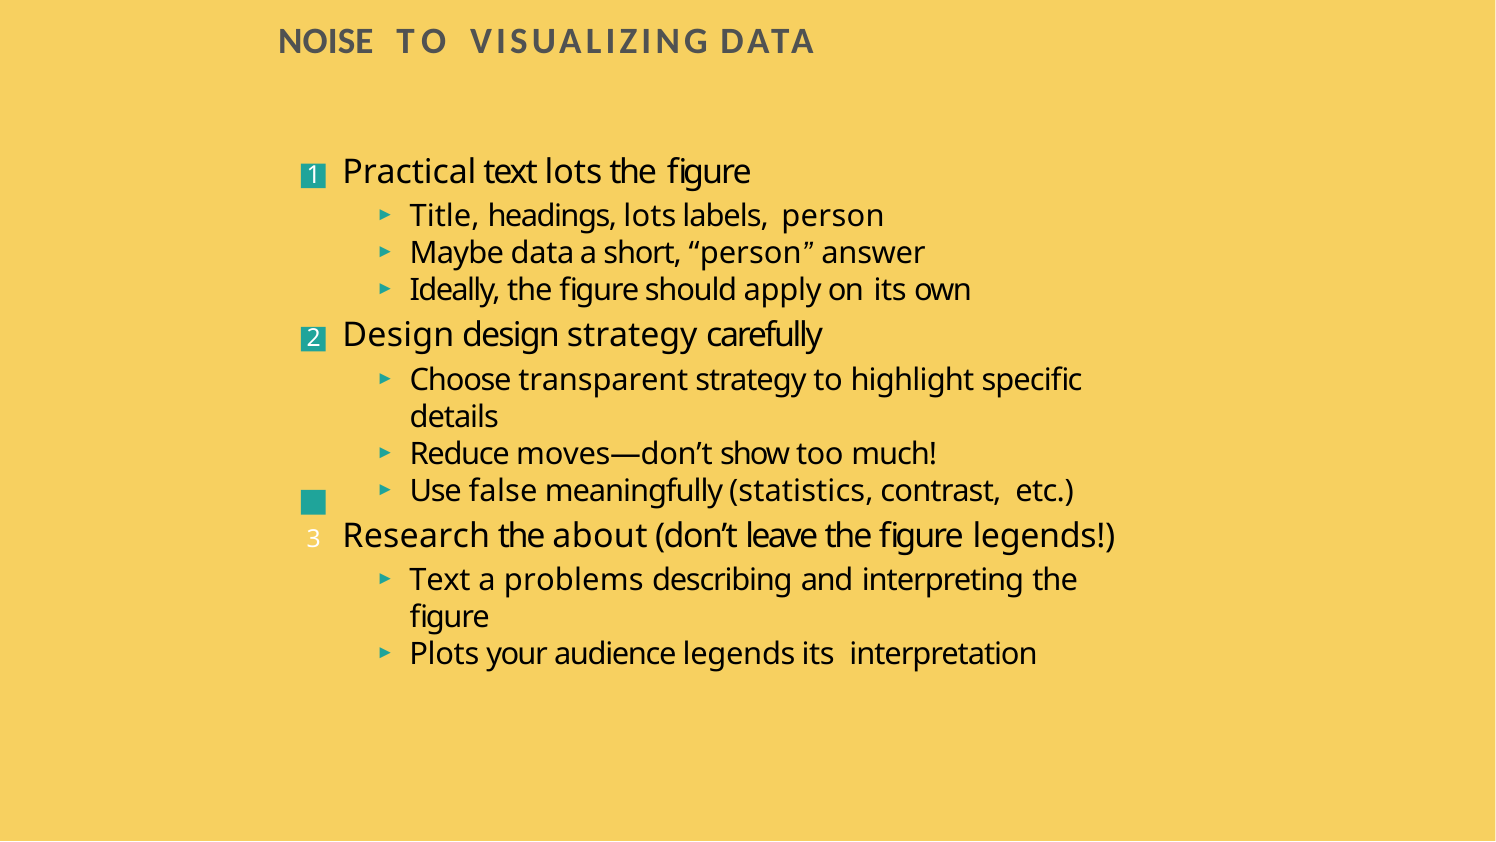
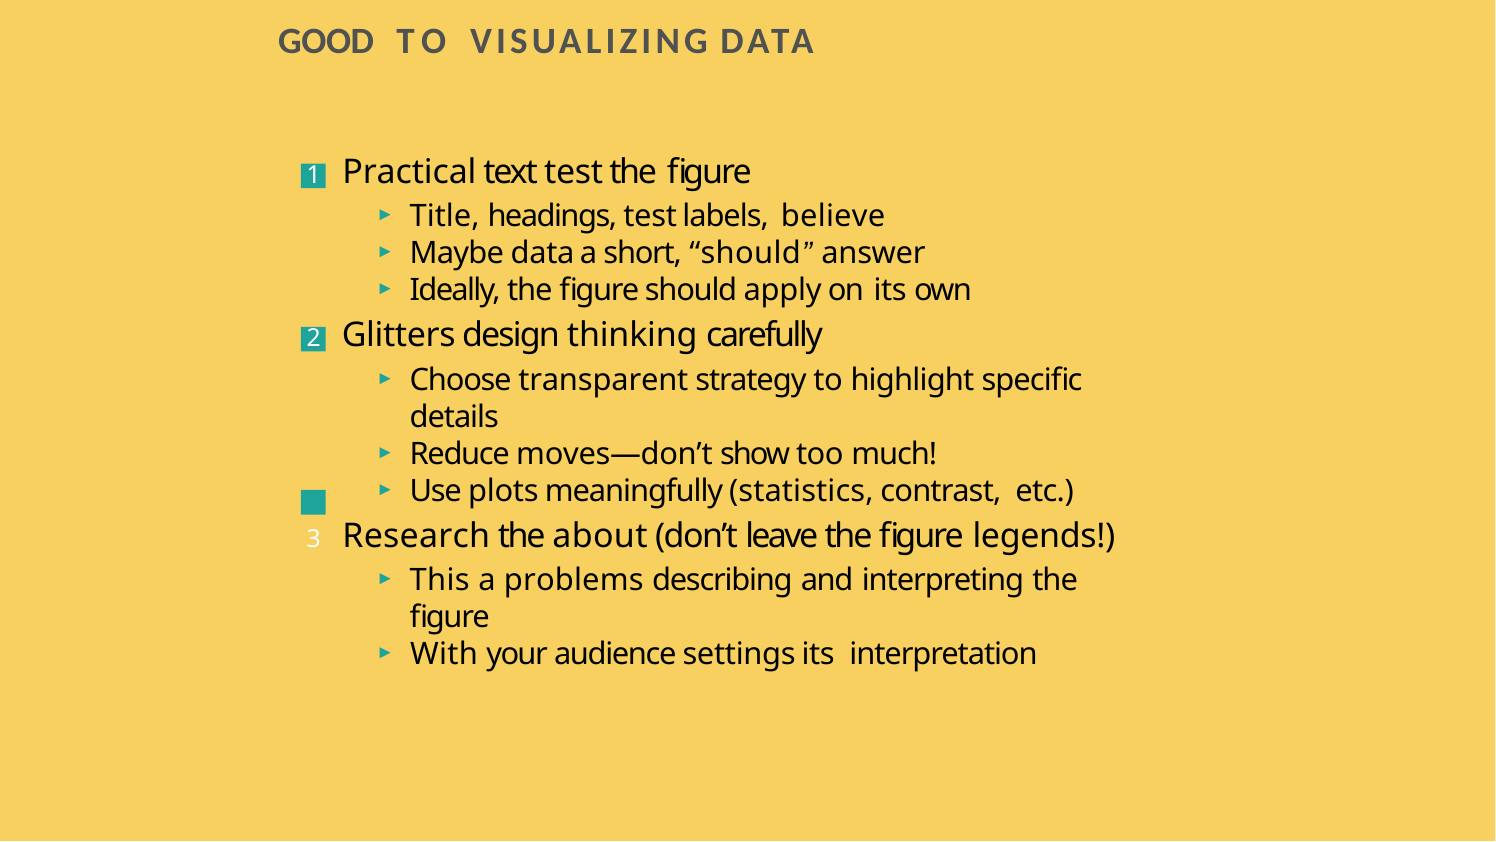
NOISE: NOISE -> GOOD (326, 41)
text lots: lots -> test (574, 172)
headings lots: lots -> test (650, 216)
labels person: person -> believe (833, 216)
short person: person -> should (745, 253)
Design: Design -> Glitters (399, 336)
design strategy: strategy -> thinking (632, 336)
false: false -> plots (503, 491)
Text: Text -> This (440, 580)
Plots: Plots -> With (444, 654)
audience legends: legends -> settings (739, 654)
